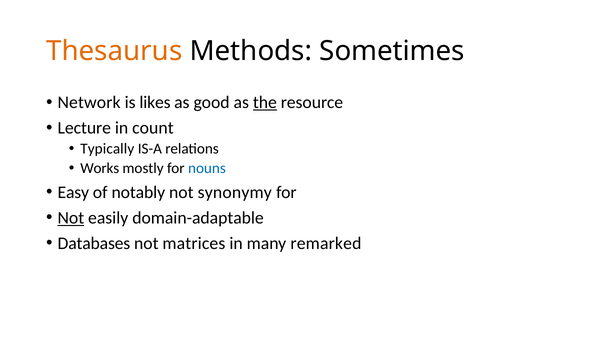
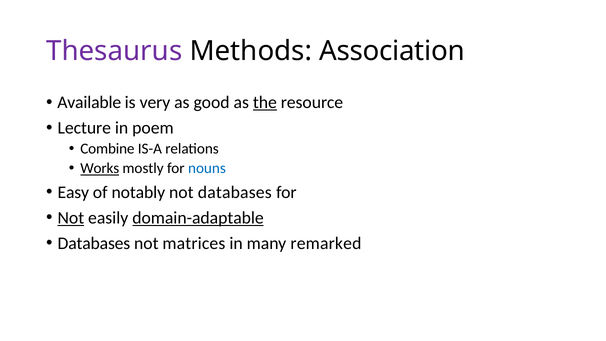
Thesaurus colour: orange -> purple (114, 51)
Sometimes: Sometimes -> Association (392, 51)
Network: Network -> Available (89, 102)
likes: likes -> very (155, 102)
count: count -> poem (153, 128)
Typically: Typically -> Combine (107, 149)
Works underline: none -> present (100, 168)
not synonymy: synonymy -> databases (235, 192)
domain-adaptable underline: none -> present (198, 218)
